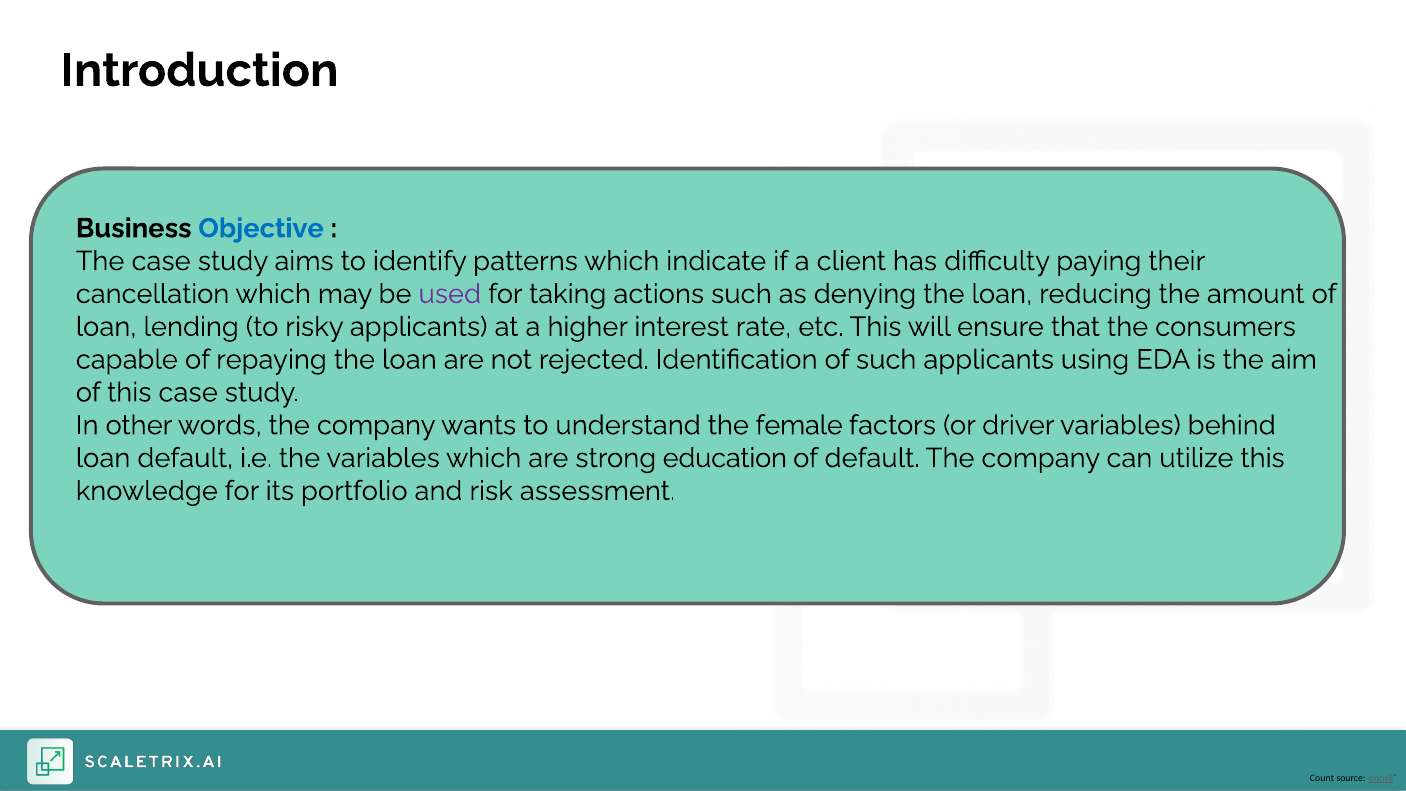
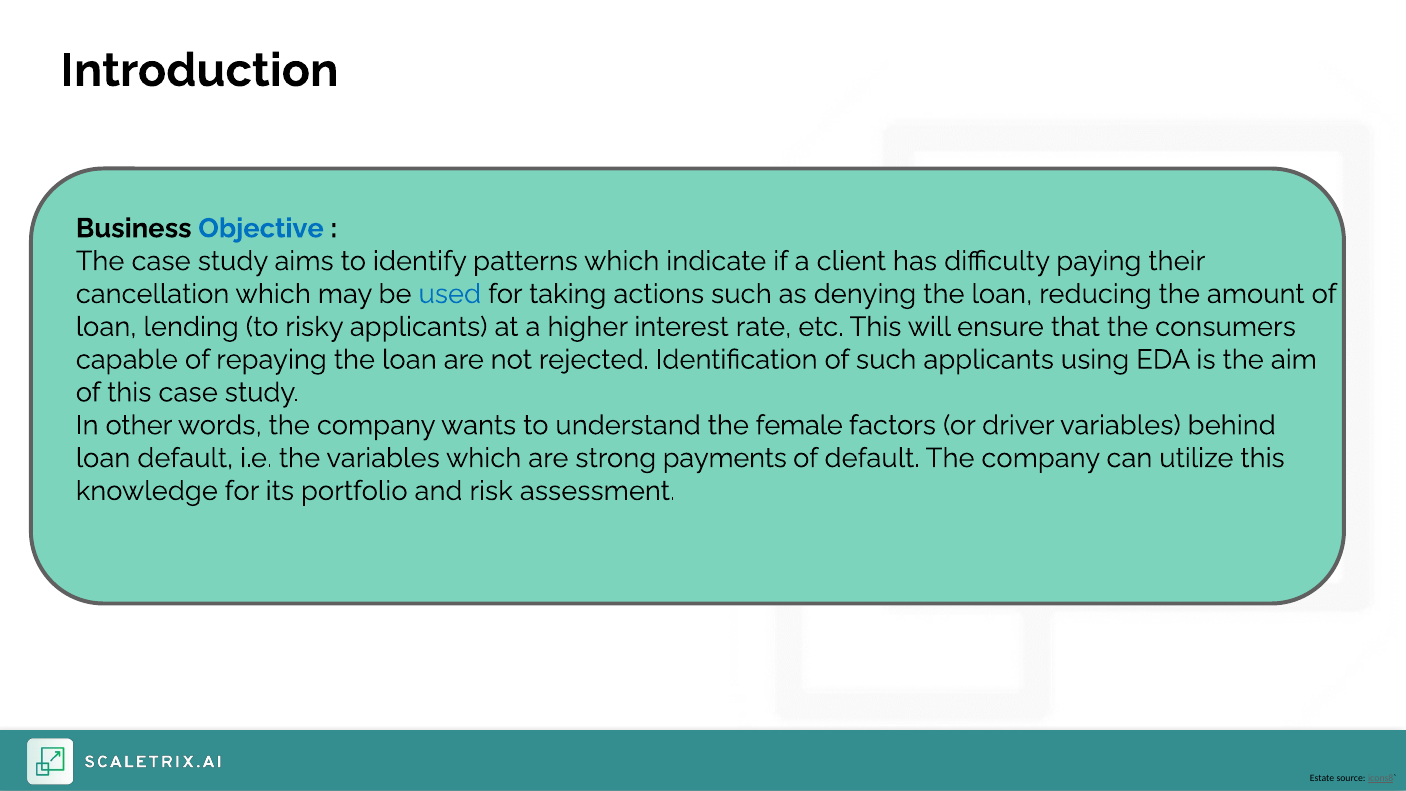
used colour: purple -> blue (450, 294)
education: education -> payments (725, 458)
Count: Count -> Estate (1322, 778)
